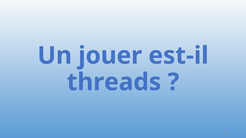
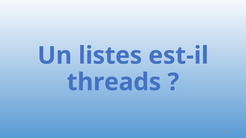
jouer: jouer -> listes (110, 56)
